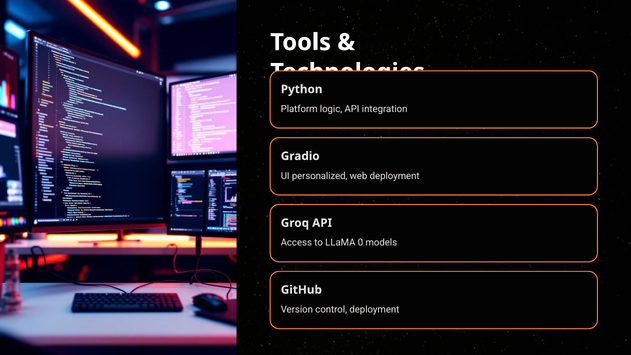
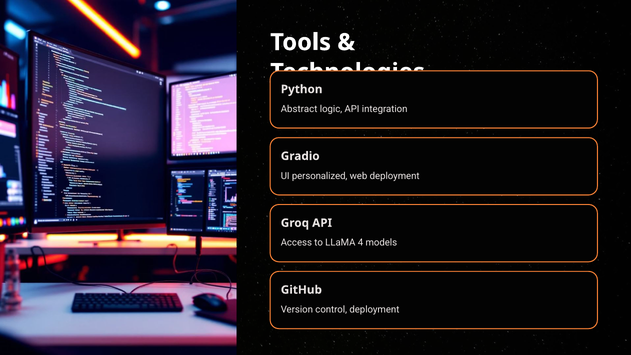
Platform: Platform -> Abstract (299, 109)
0: 0 -> 4 (360, 243)
